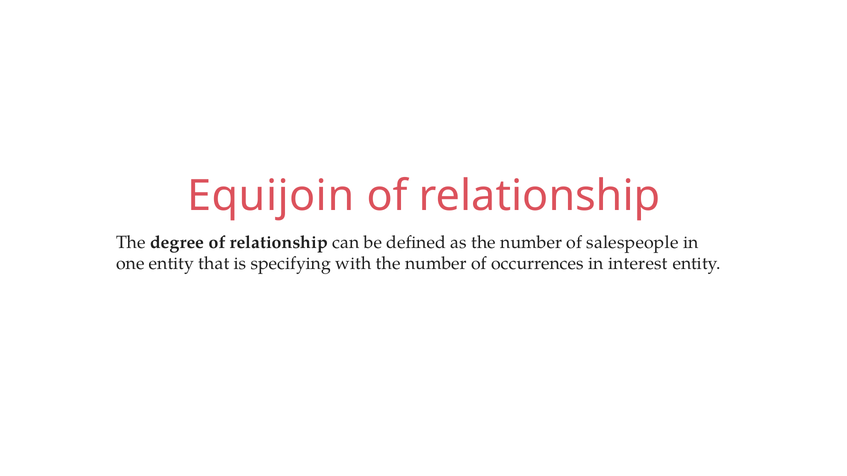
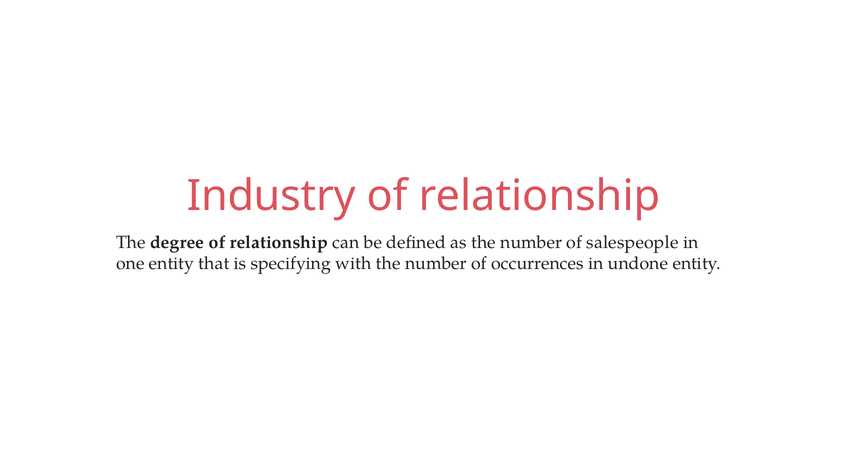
Equijoin: Equijoin -> Industry (271, 196)
interest: interest -> undone (638, 264)
